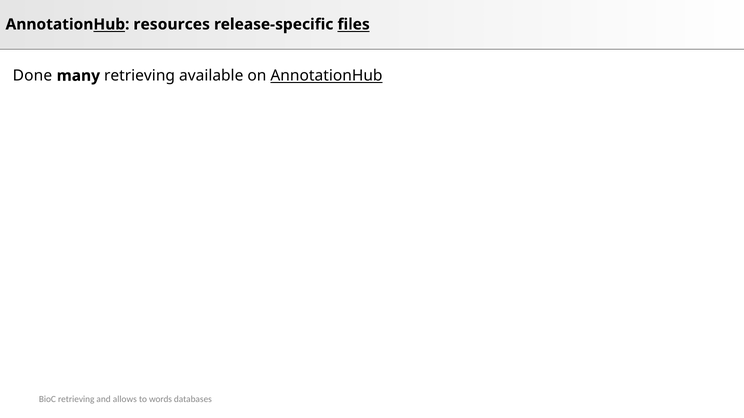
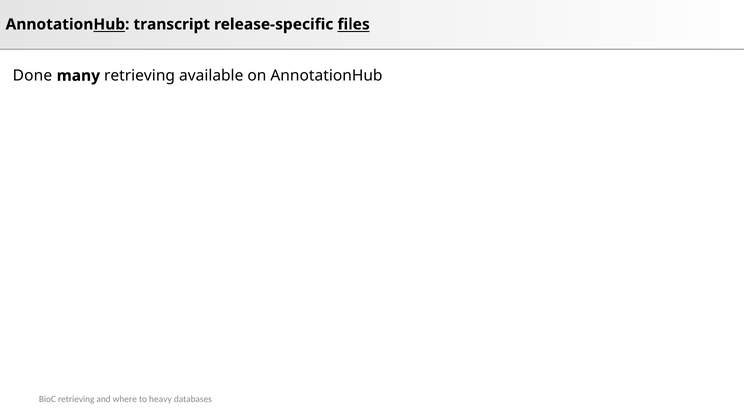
resources: resources -> transcript (172, 24)
AnnotationHub underline: present -> none (326, 76)
allows: allows -> where (125, 400)
words: words -> heavy (160, 400)
